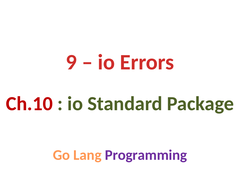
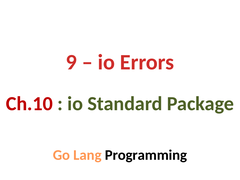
Programming colour: purple -> black (146, 155)
